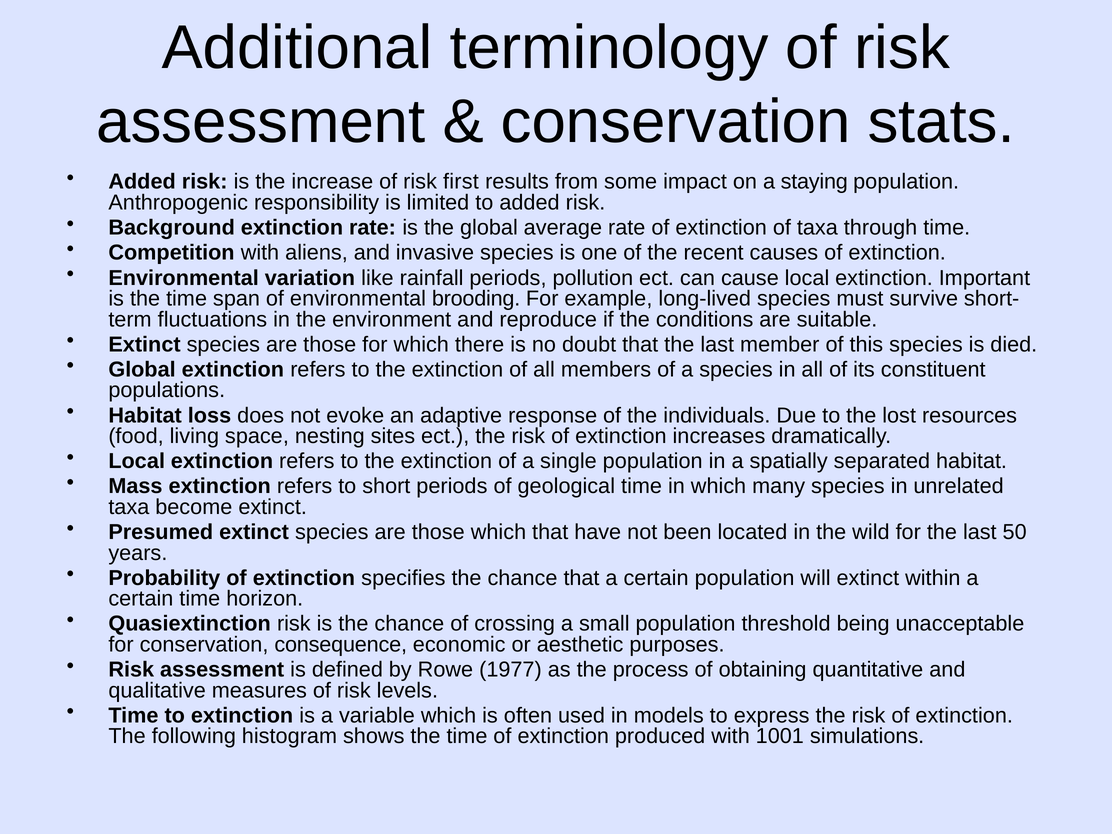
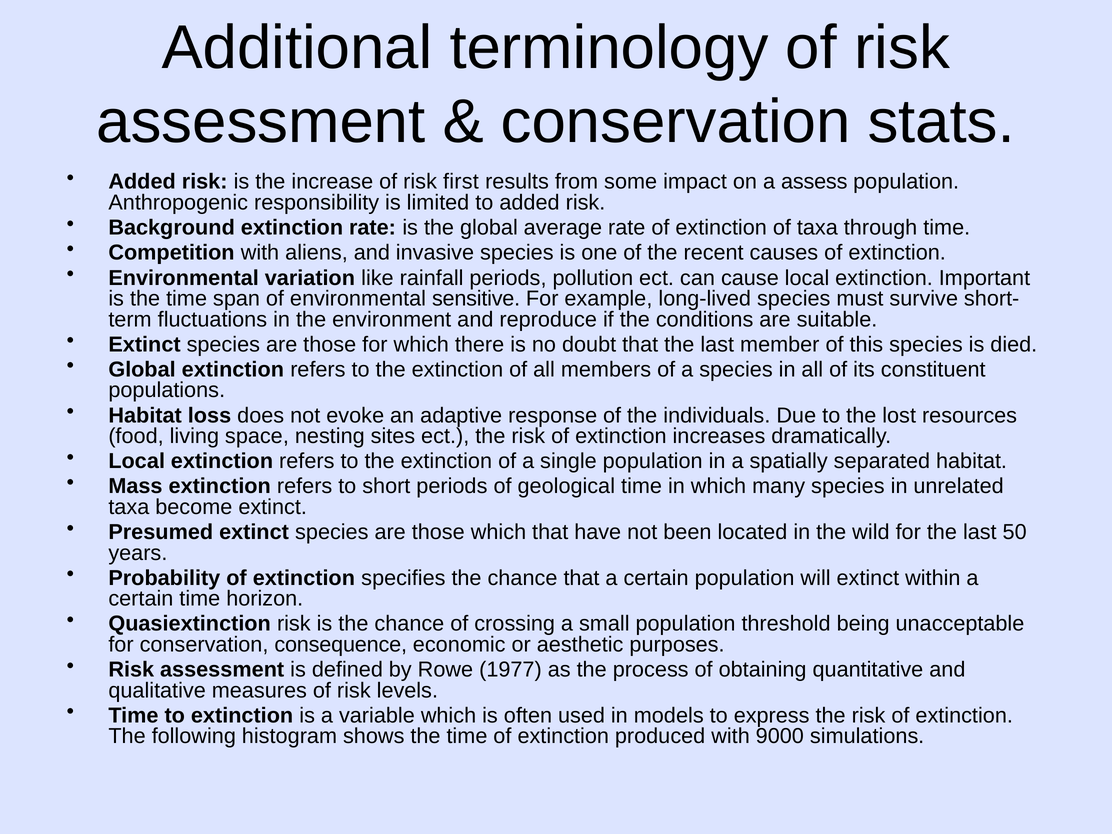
staying: staying -> assess (814, 182)
brooding: brooding -> sensitive (476, 299)
1001: 1001 -> 9000 (780, 736)
